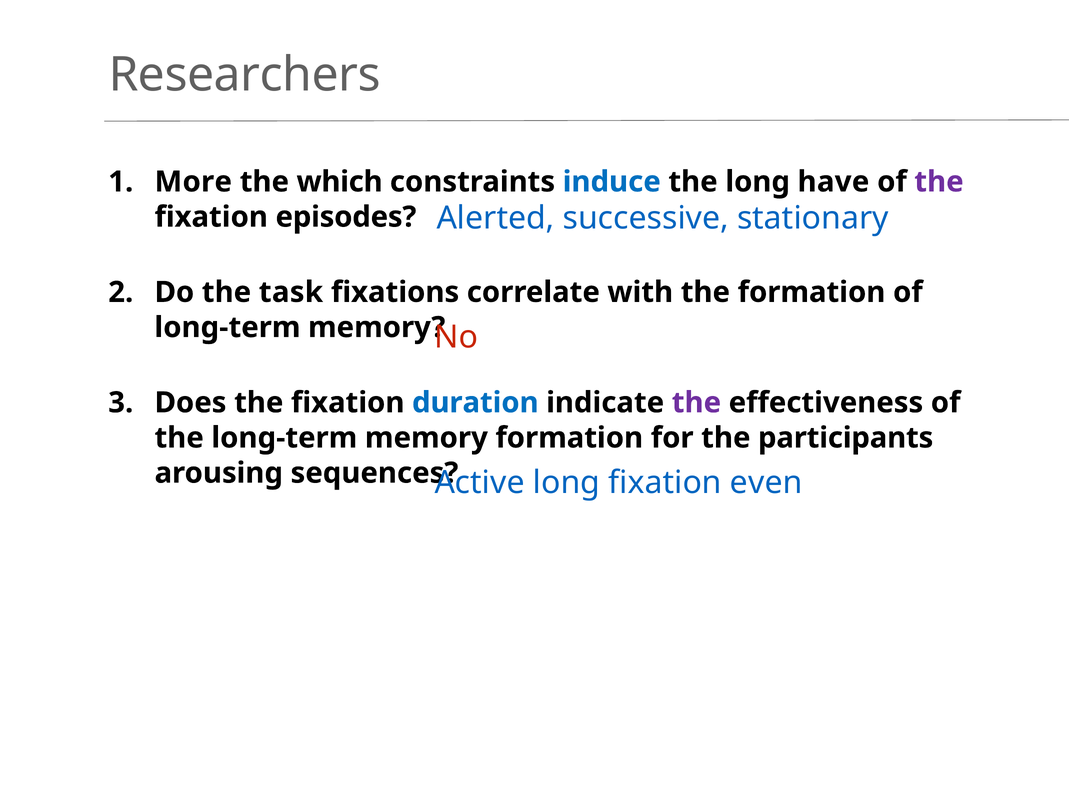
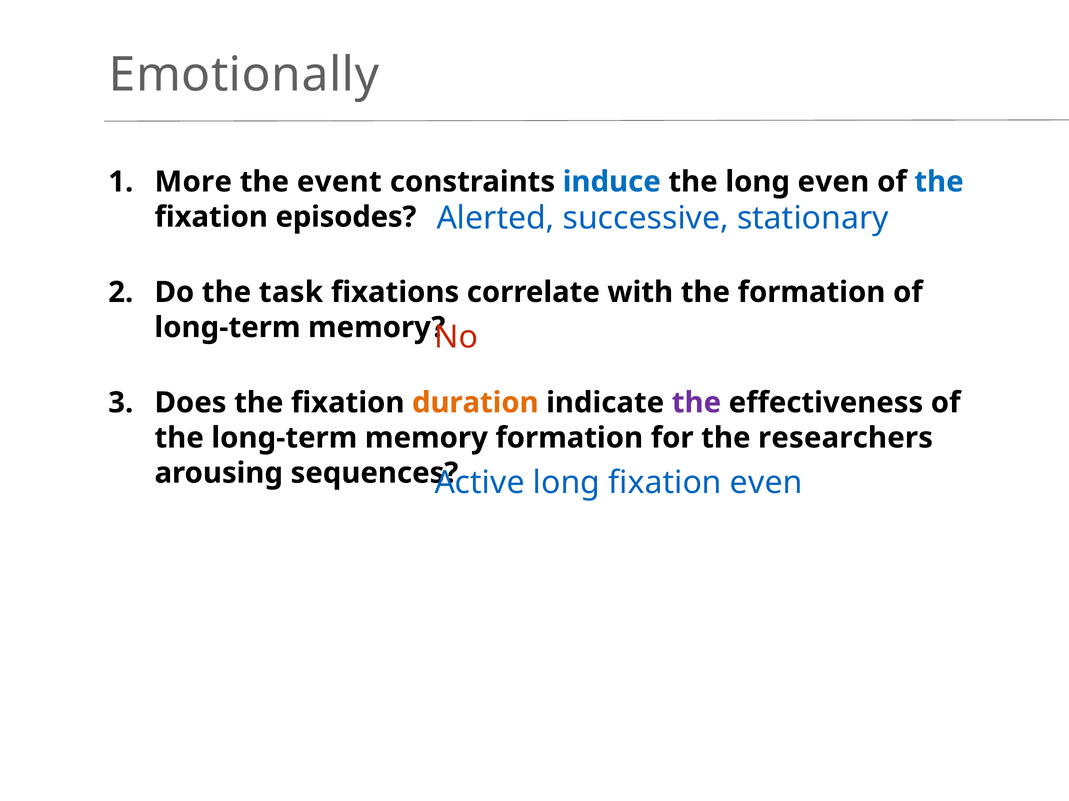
Researchers: Researchers -> Emotionally (244, 75)
which: which -> event (339, 182)
long have: have -> even (833, 182)
the colour: purple -> blue (939, 182)
duration colour: blue -> orange (475, 403)
participants: participants -> researchers (845, 438)
